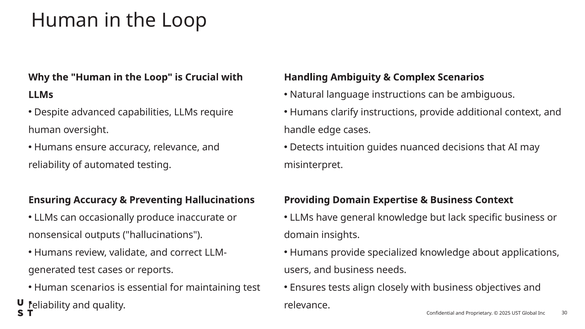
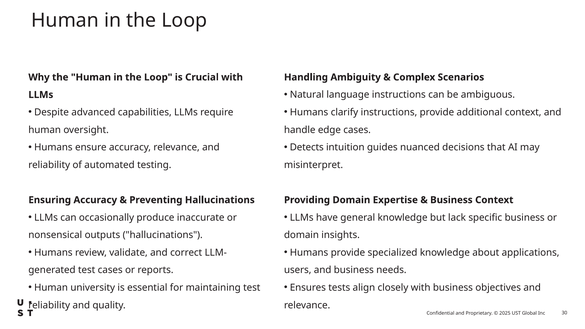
Human scenarios: scenarios -> university (93, 288)
